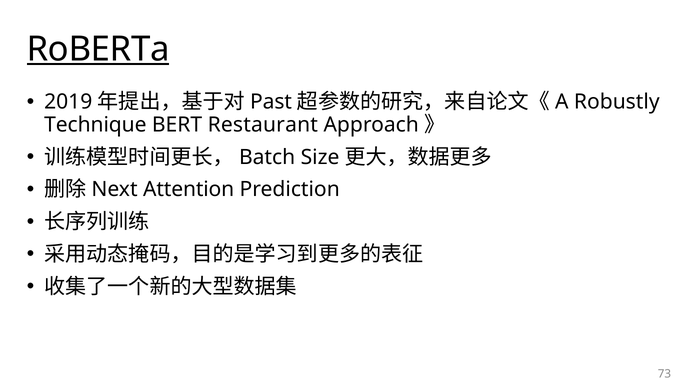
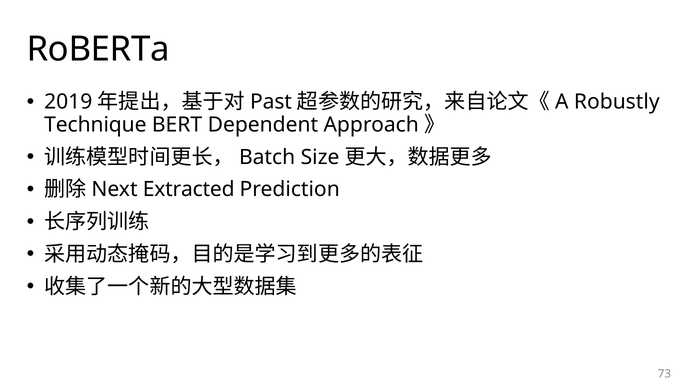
RoBERTa underline: present -> none (98, 49)
Restaurant: Restaurant -> Dependent (263, 125)
Attention: Attention -> Extracted (189, 190)
